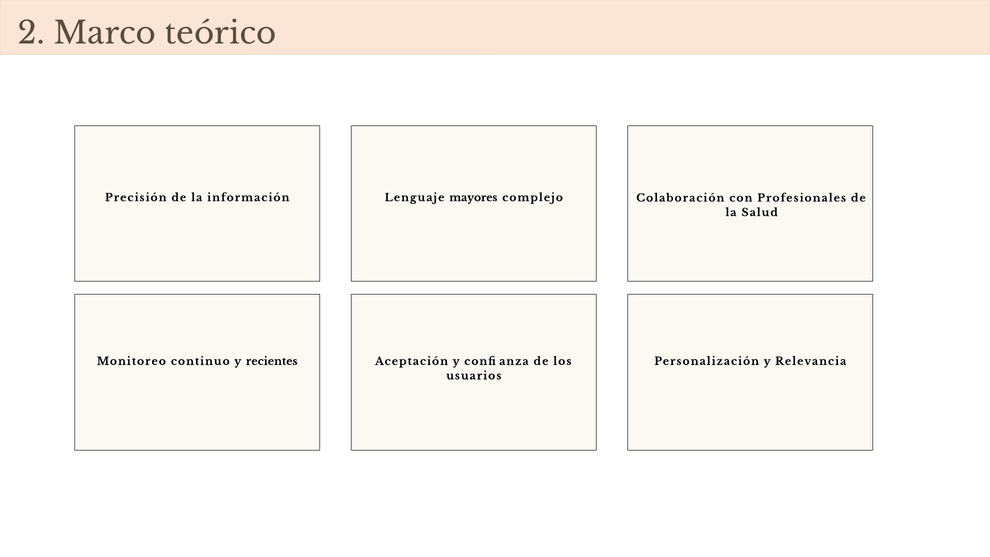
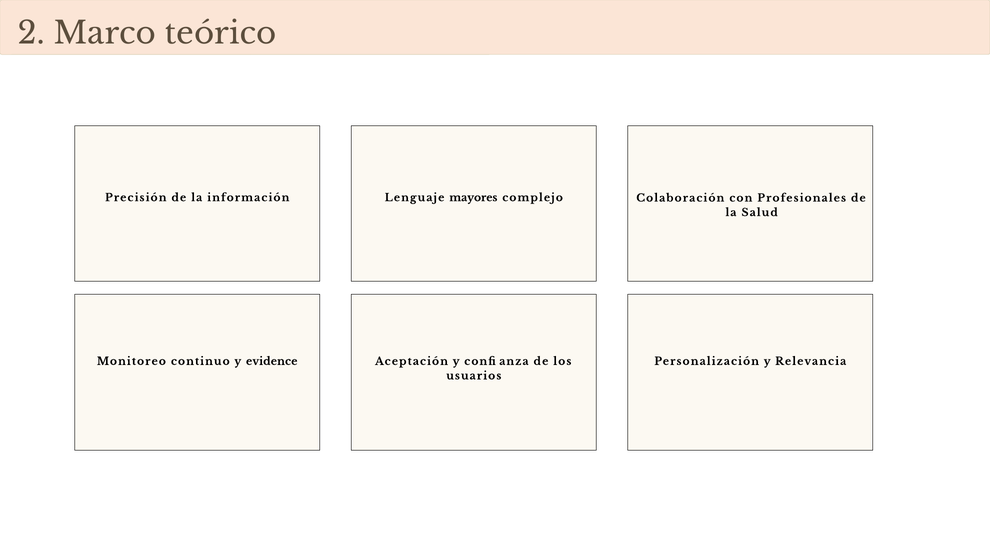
recientes: recientes -> evidence (272, 361)
